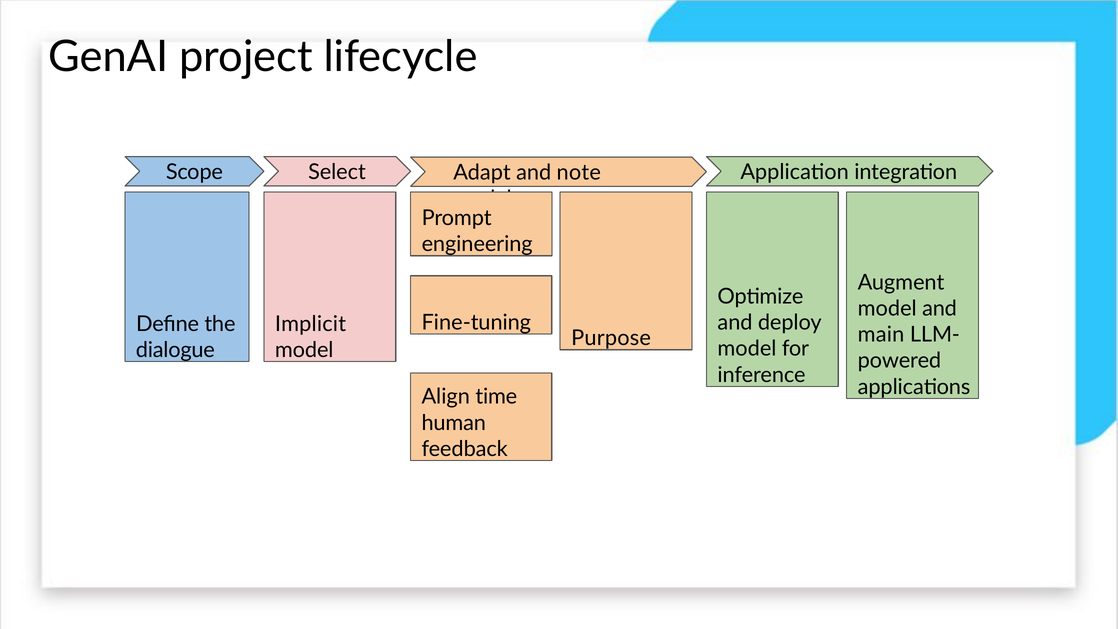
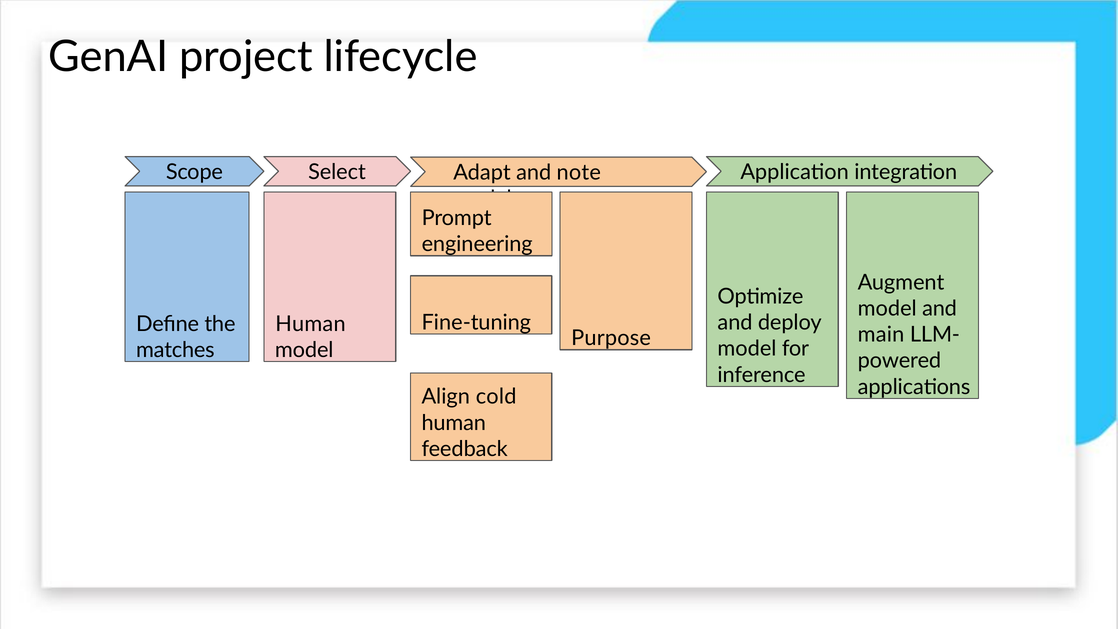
Implicit: Implicit -> Human (310, 324)
dialogue: dialogue -> matches (175, 350)
time: time -> cold (496, 397)
